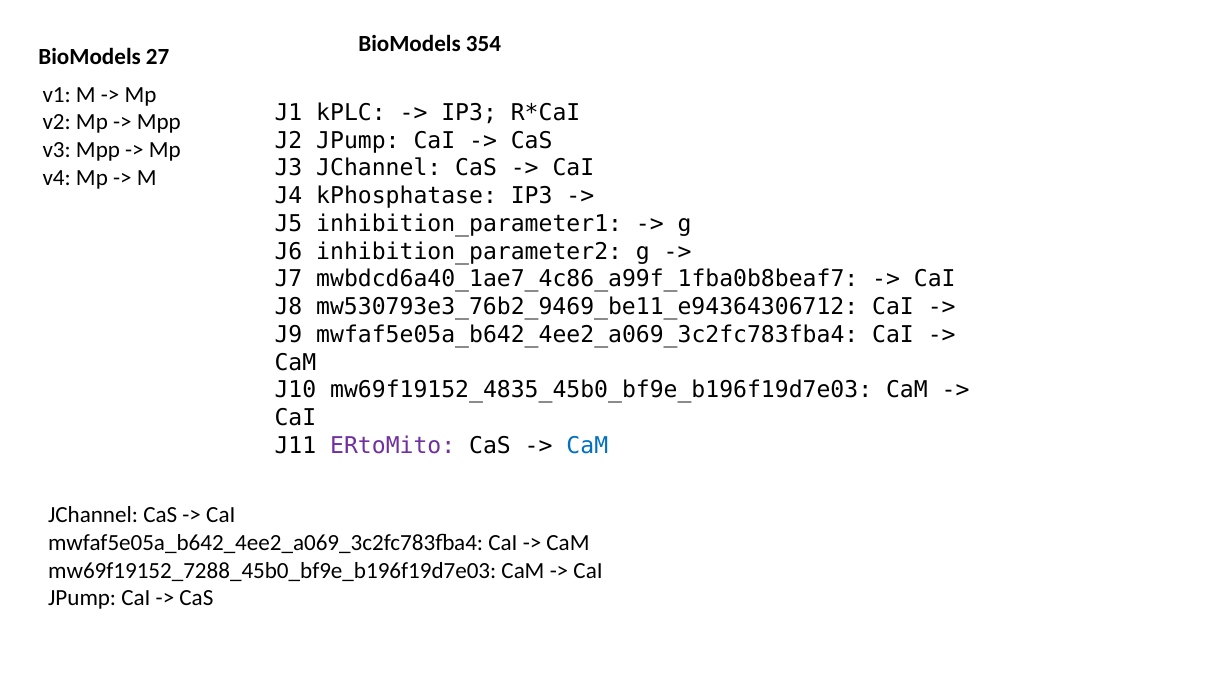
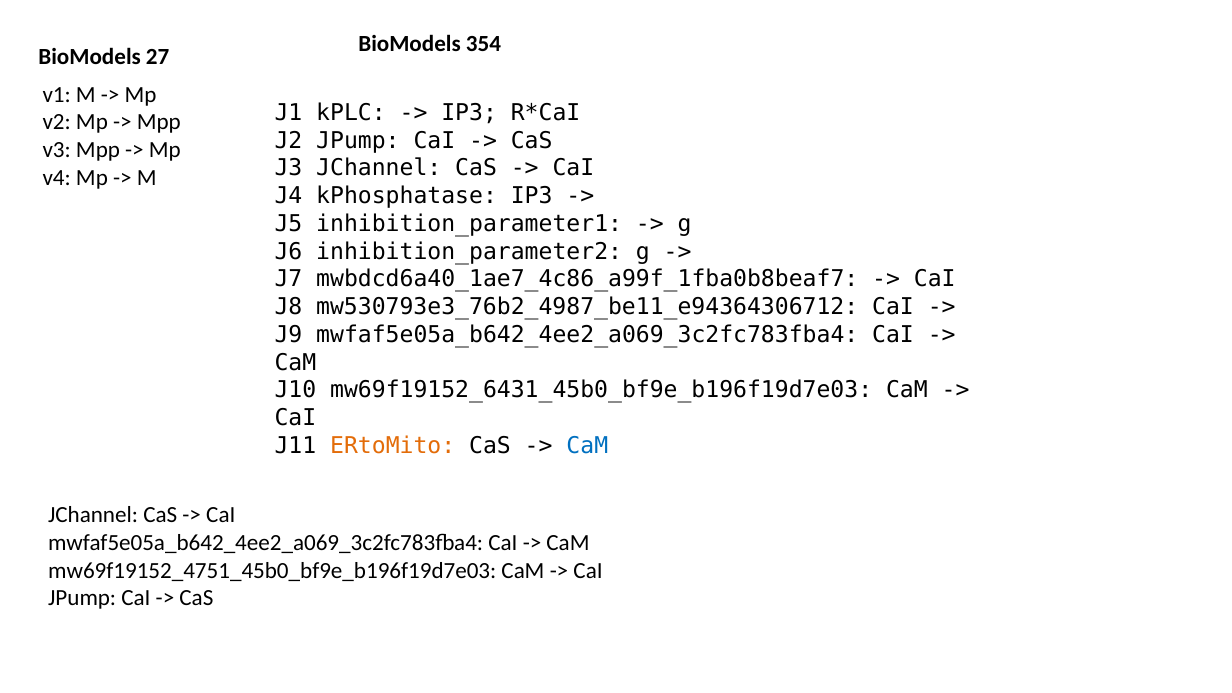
mw530793e3_76b2_9469_be11_e94364306712: mw530793e3_76b2_9469_be11_e94364306712 -> mw530793e3_76b2_4987_be11_e94364306712 (587, 307)
mw69f19152_4835_45b0_bf9e_b196f19d7e03: mw69f19152_4835_45b0_bf9e_b196f19d7e03 -> mw69f19152_6431_45b0_bf9e_b196f19d7e03 (601, 390)
ERtoMito colour: purple -> orange (393, 446)
mw69f19152_7288_45b0_bf9e_b196f19d7e03: mw69f19152_7288_45b0_bf9e_b196f19d7e03 -> mw69f19152_4751_45b0_bf9e_b196f19d7e03 (272, 570)
